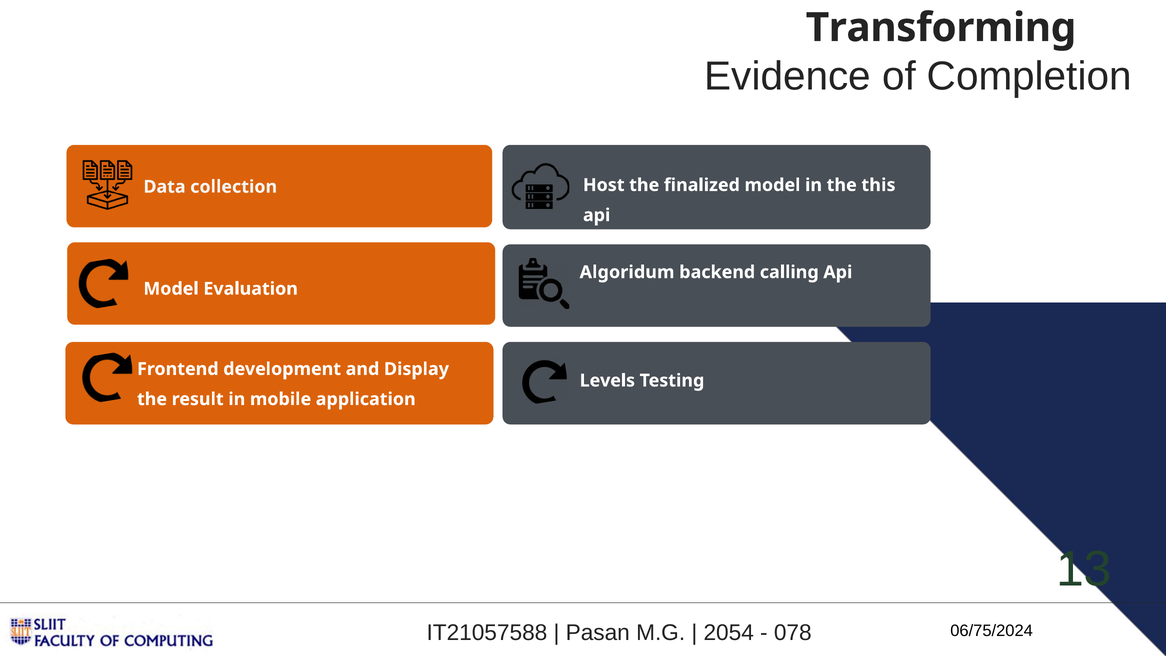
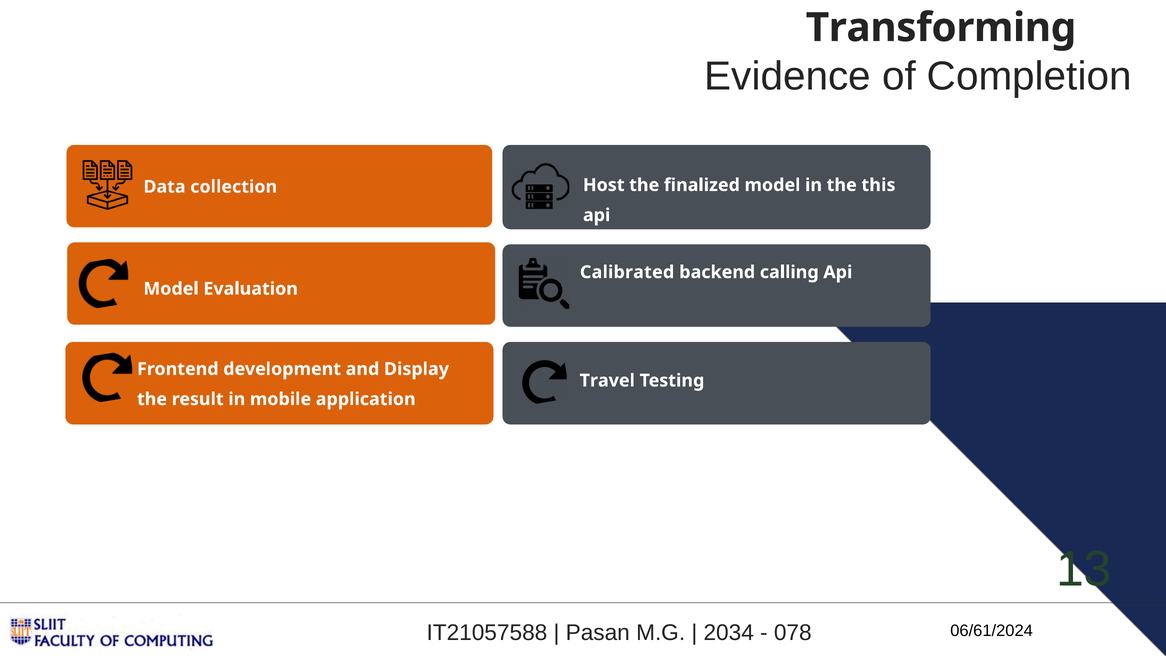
Algoridum: Algoridum -> Calibrated (627, 272)
Levels: Levels -> Travel (607, 381)
2054: 2054 -> 2034 (729, 633)
06/75/2024: 06/75/2024 -> 06/61/2024 (992, 630)
